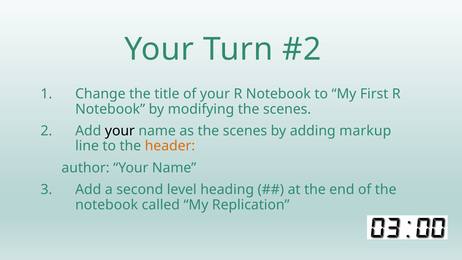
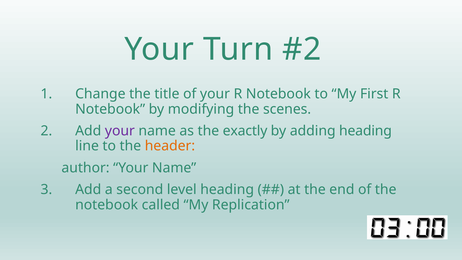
your colour: black -> purple (120, 131)
as the scenes: scenes -> exactly (245, 131)
adding markup: markup -> heading (365, 131)
